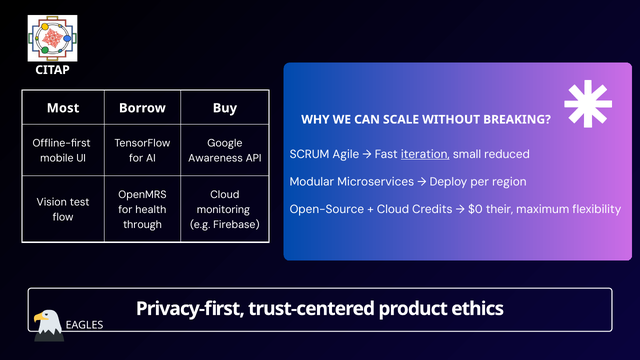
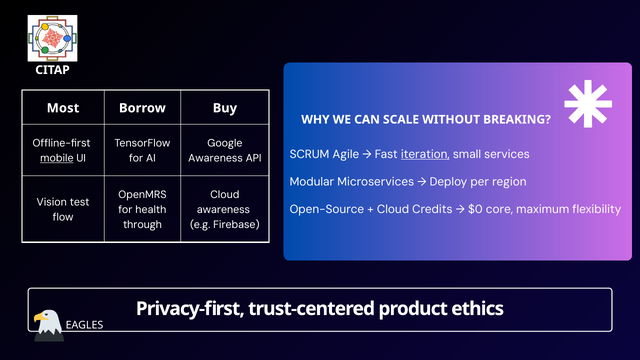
reduced: reduced -> services (507, 154)
mobile underline: none -> present (57, 158)
their: their -> core (499, 209)
monitoring: monitoring -> awareness (223, 210)
